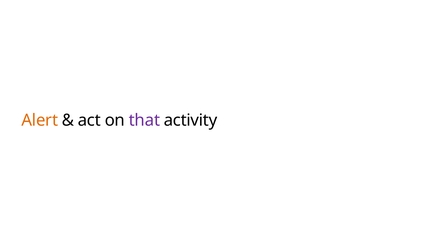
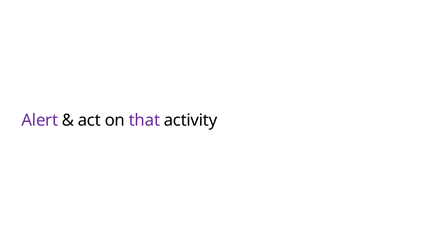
Alert colour: orange -> purple (40, 120)
